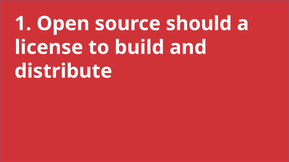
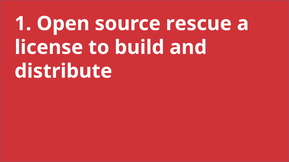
should: should -> rescue (199, 24)
